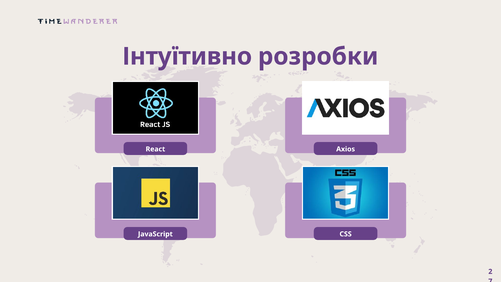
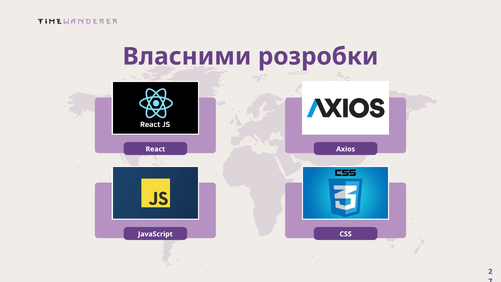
Інтуїтивно: Інтуїтивно -> Власними (187, 56)
